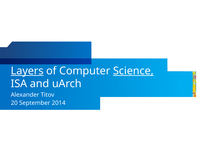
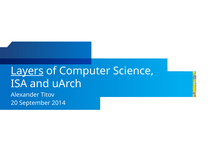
Science underline: present -> none (133, 71)
